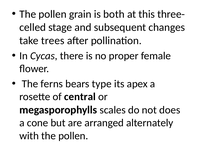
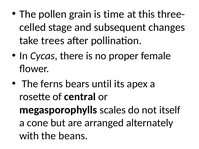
both: both -> time (114, 14)
type: type -> until (102, 84)
does: does -> itself (170, 110)
with the pollen: pollen -> beans (73, 136)
